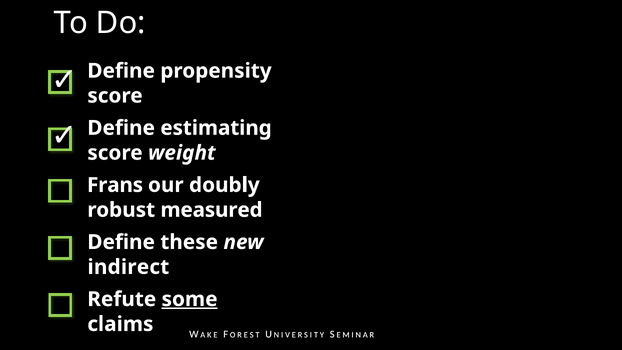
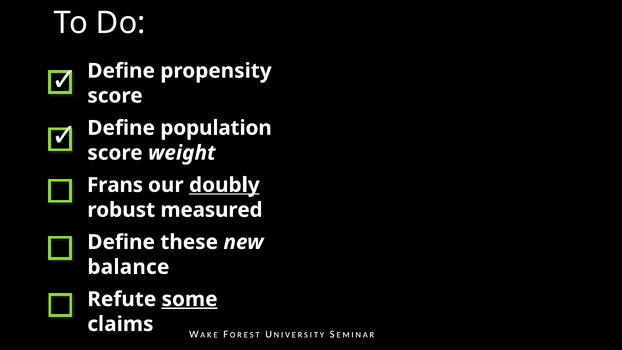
estimating: estimating -> population (216, 128)
doubly underline: none -> present (224, 185)
indirect: indirect -> balance (128, 267)
